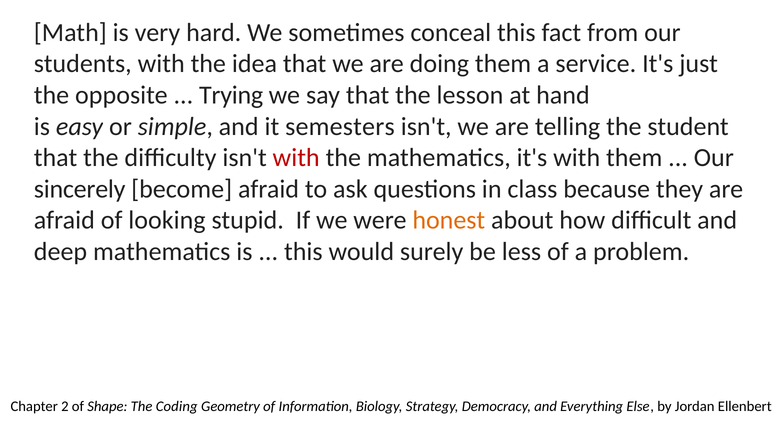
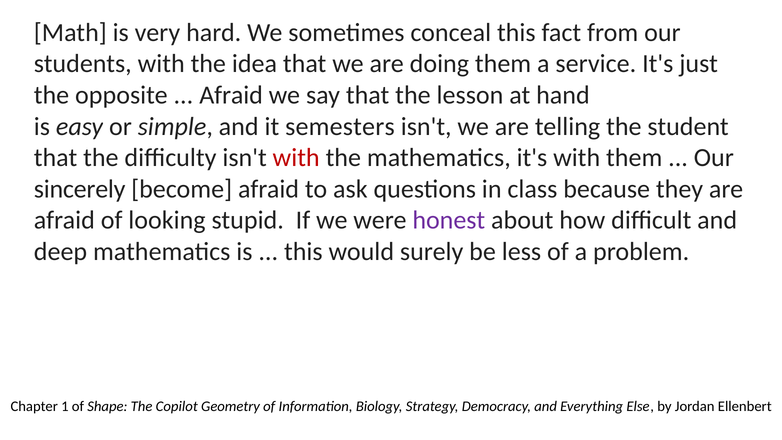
Trying: Trying -> Afraid (231, 95)
honest colour: orange -> purple (449, 220)
2: 2 -> 1 (65, 406)
Coding: Coding -> Copilot (177, 406)
